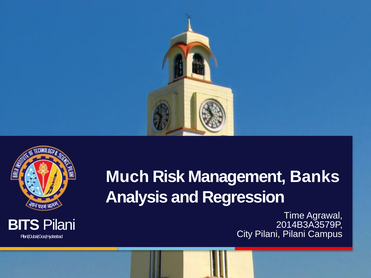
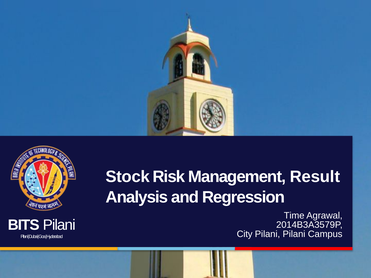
Much: Much -> Stock (128, 177)
Banks: Banks -> Result (315, 177)
